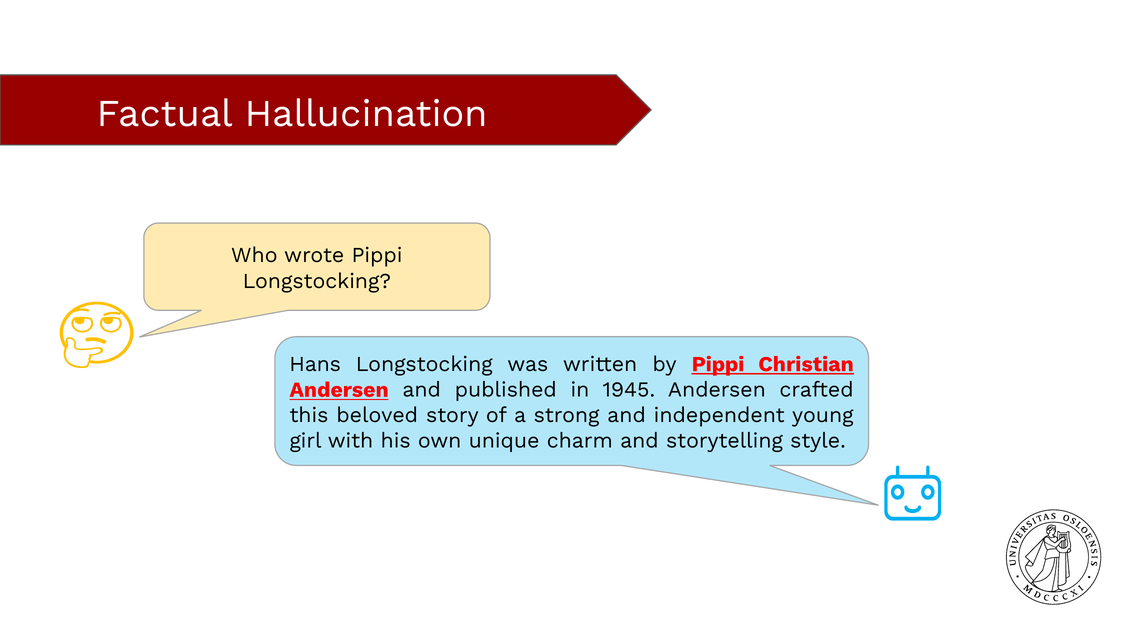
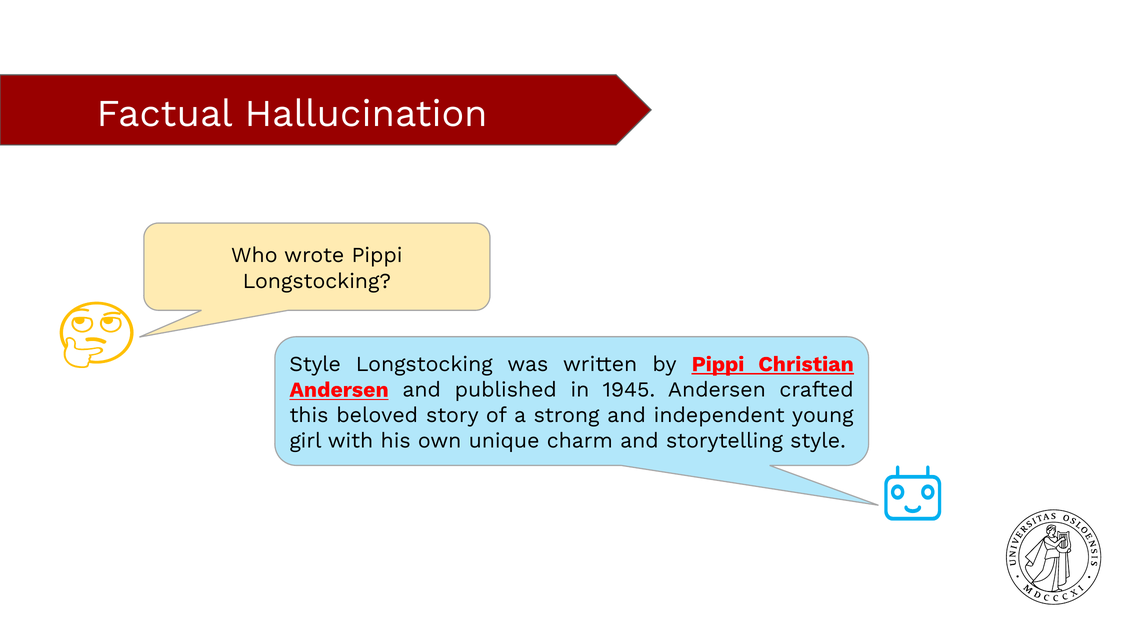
Hans: Hans -> Style (315, 364)
